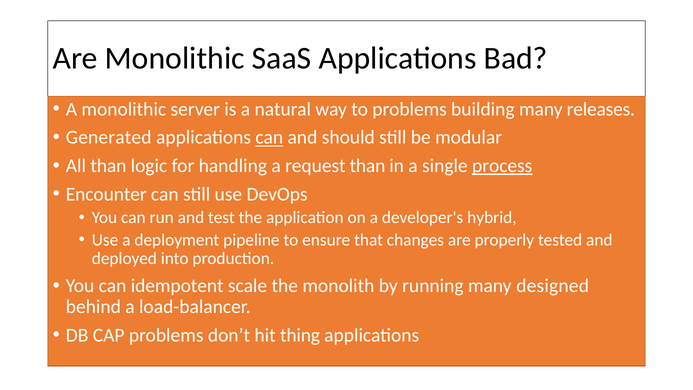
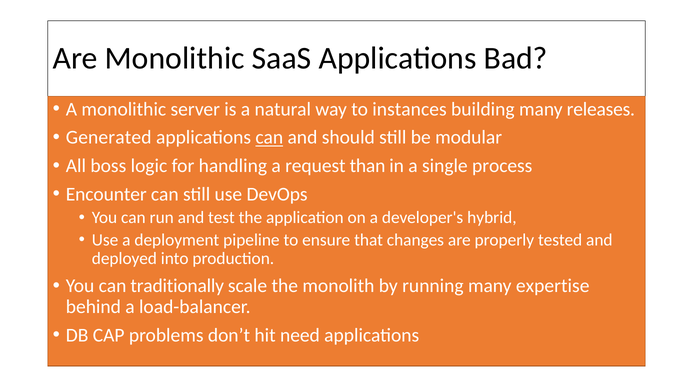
to problems: problems -> instances (409, 109)
All than: than -> boss (108, 166)
process underline: present -> none (502, 166)
idempotent: idempotent -> traditionally (177, 286)
designed: designed -> expertise (553, 286)
thing: thing -> need (300, 335)
